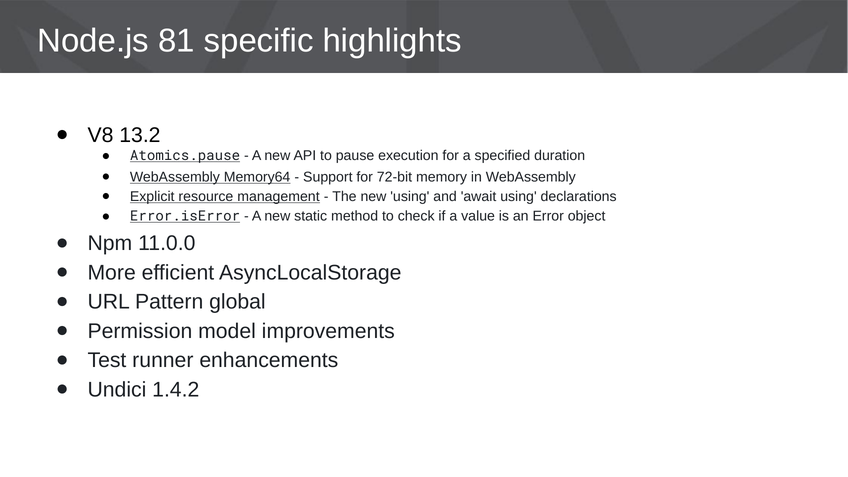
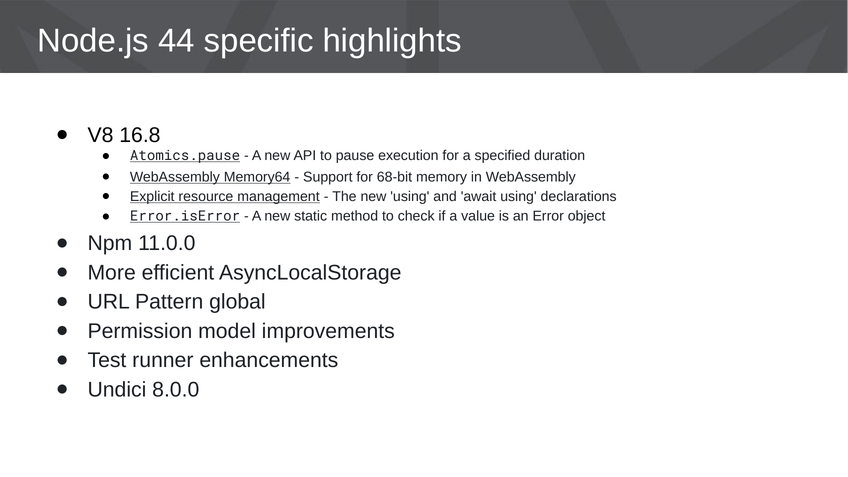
81: 81 -> 44 (176, 41)
13.2: 13.2 -> 16.8 (140, 135)
72-bit: 72-bit -> 68-bit (394, 177)
1.4.2: 1.4.2 -> 8.0.0 (176, 390)
